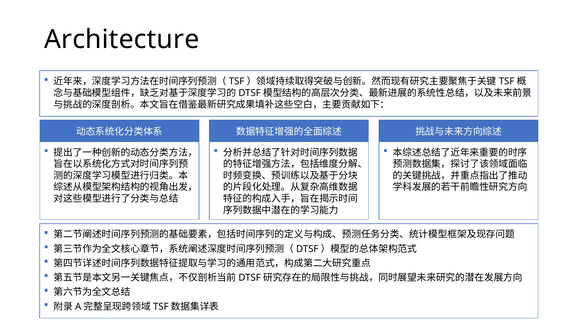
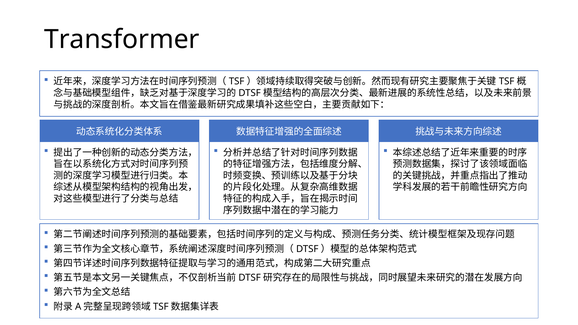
Architecture: Architecture -> Transformer (122, 39)
